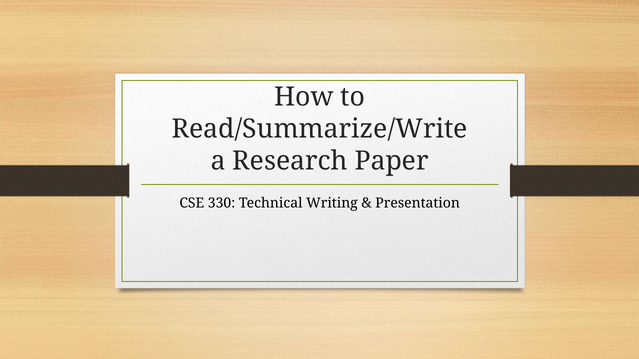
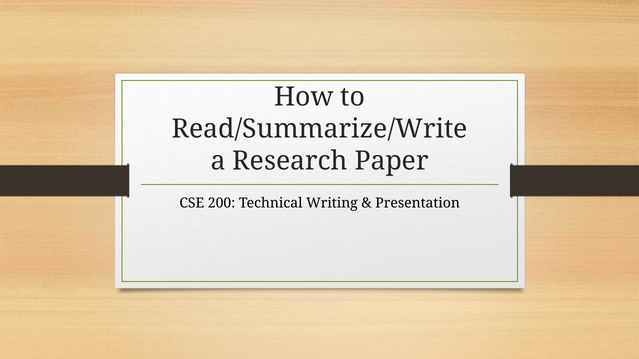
330: 330 -> 200 (222, 203)
